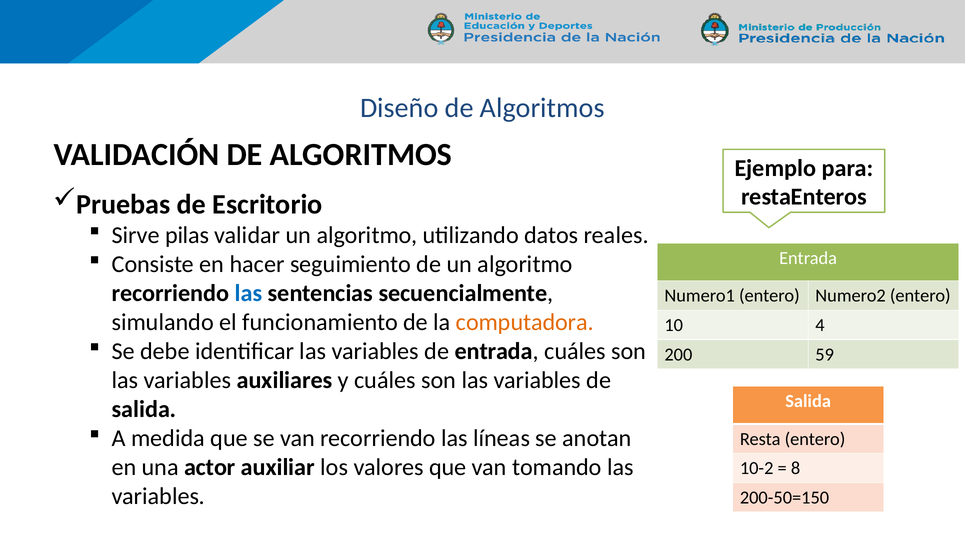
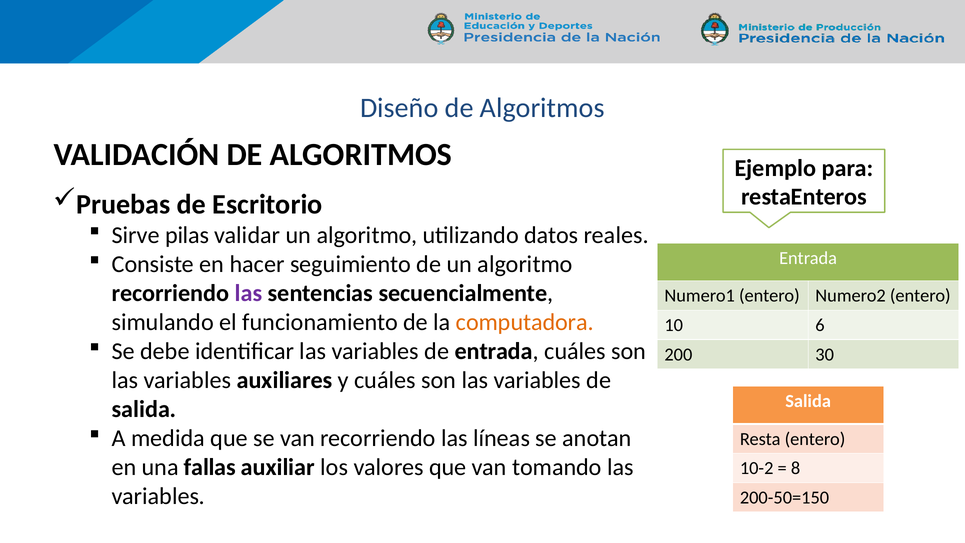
las colour: blue -> purple (249, 293)
4: 4 -> 6 (820, 325)
59: 59 -> 30 (825, 354)
actor: actor -> fallas (210, 467)
